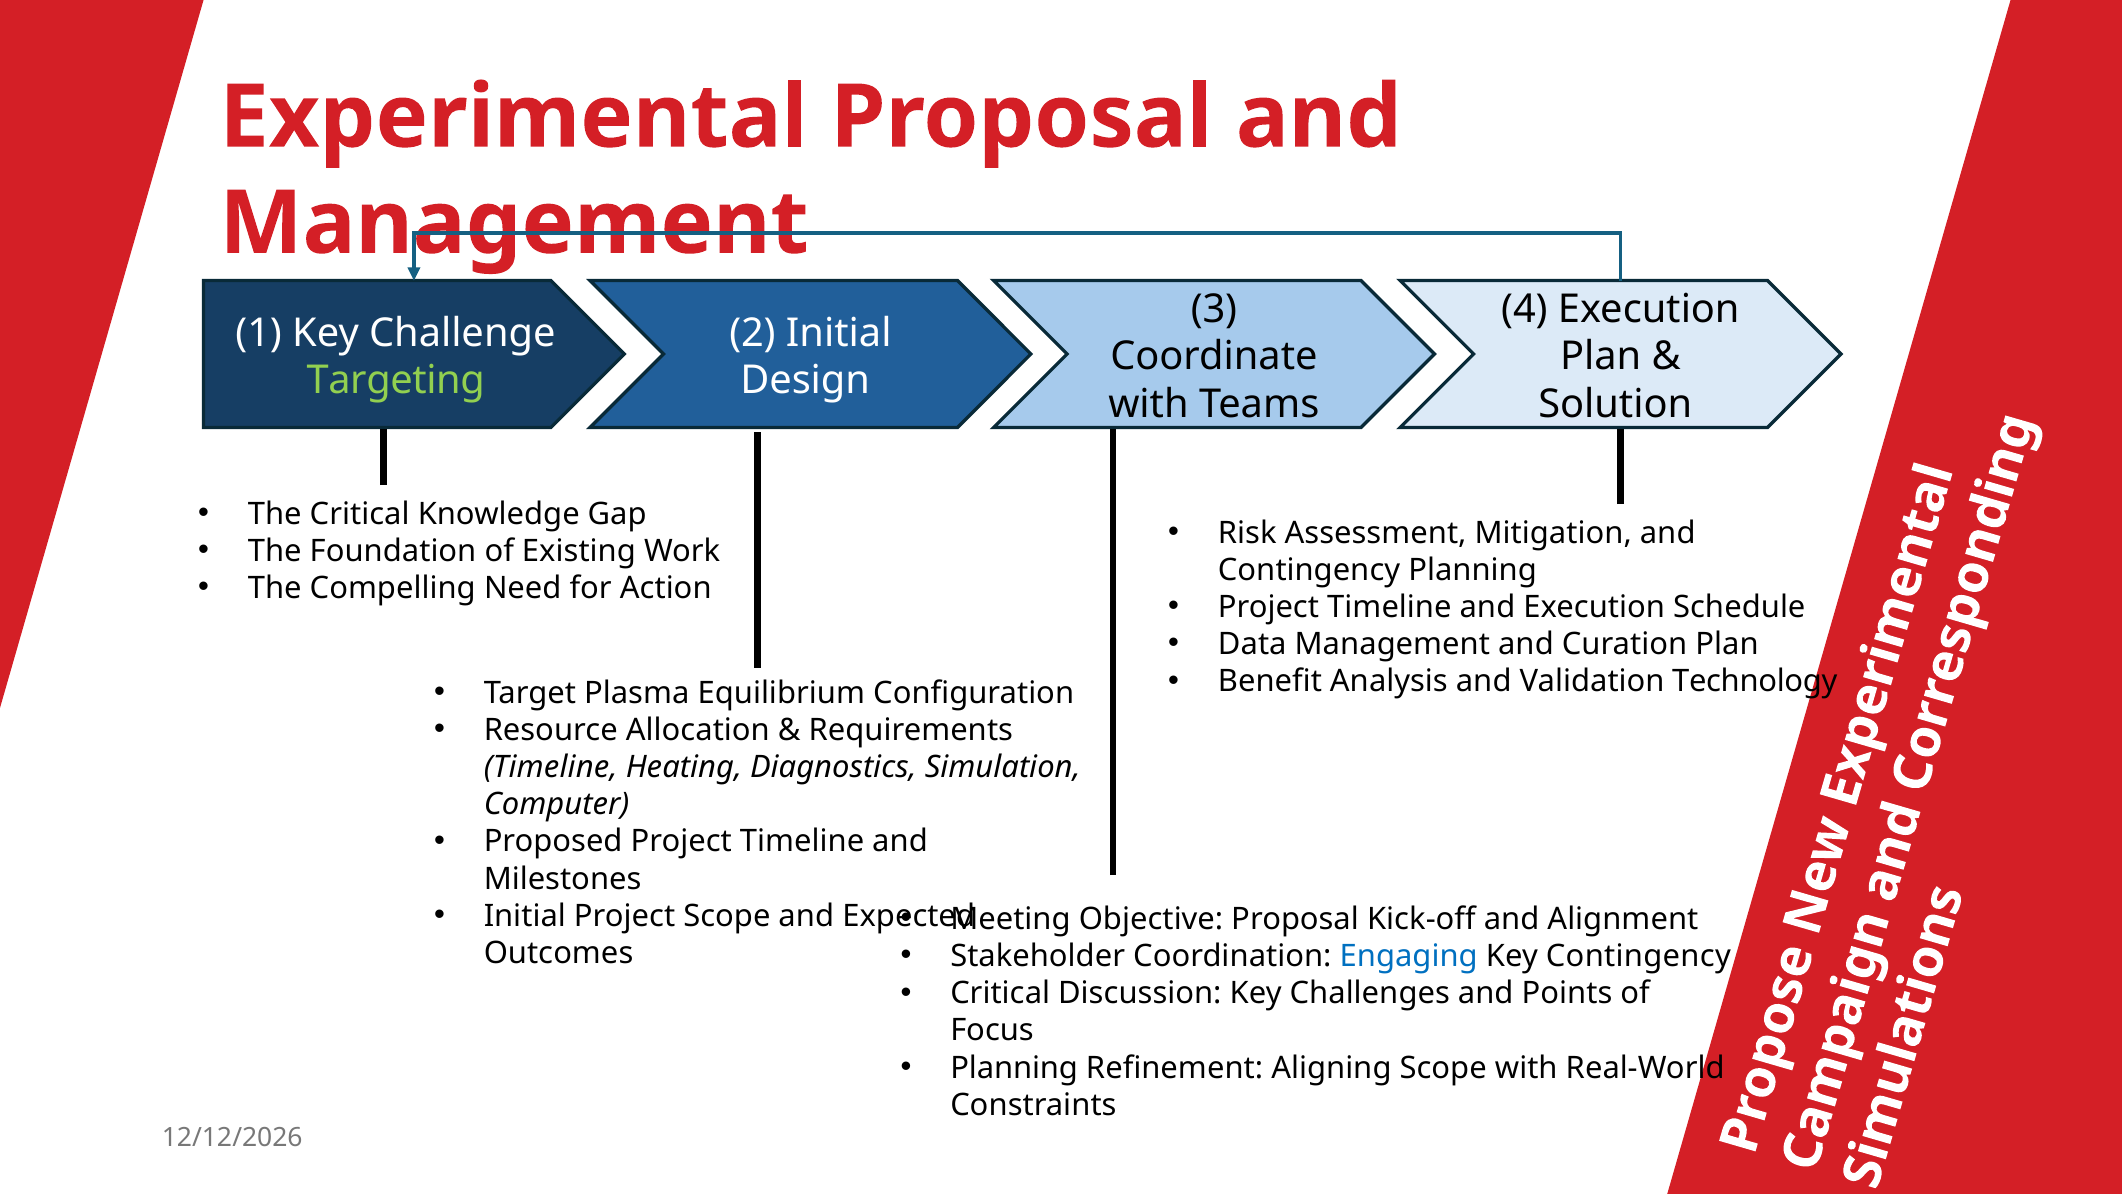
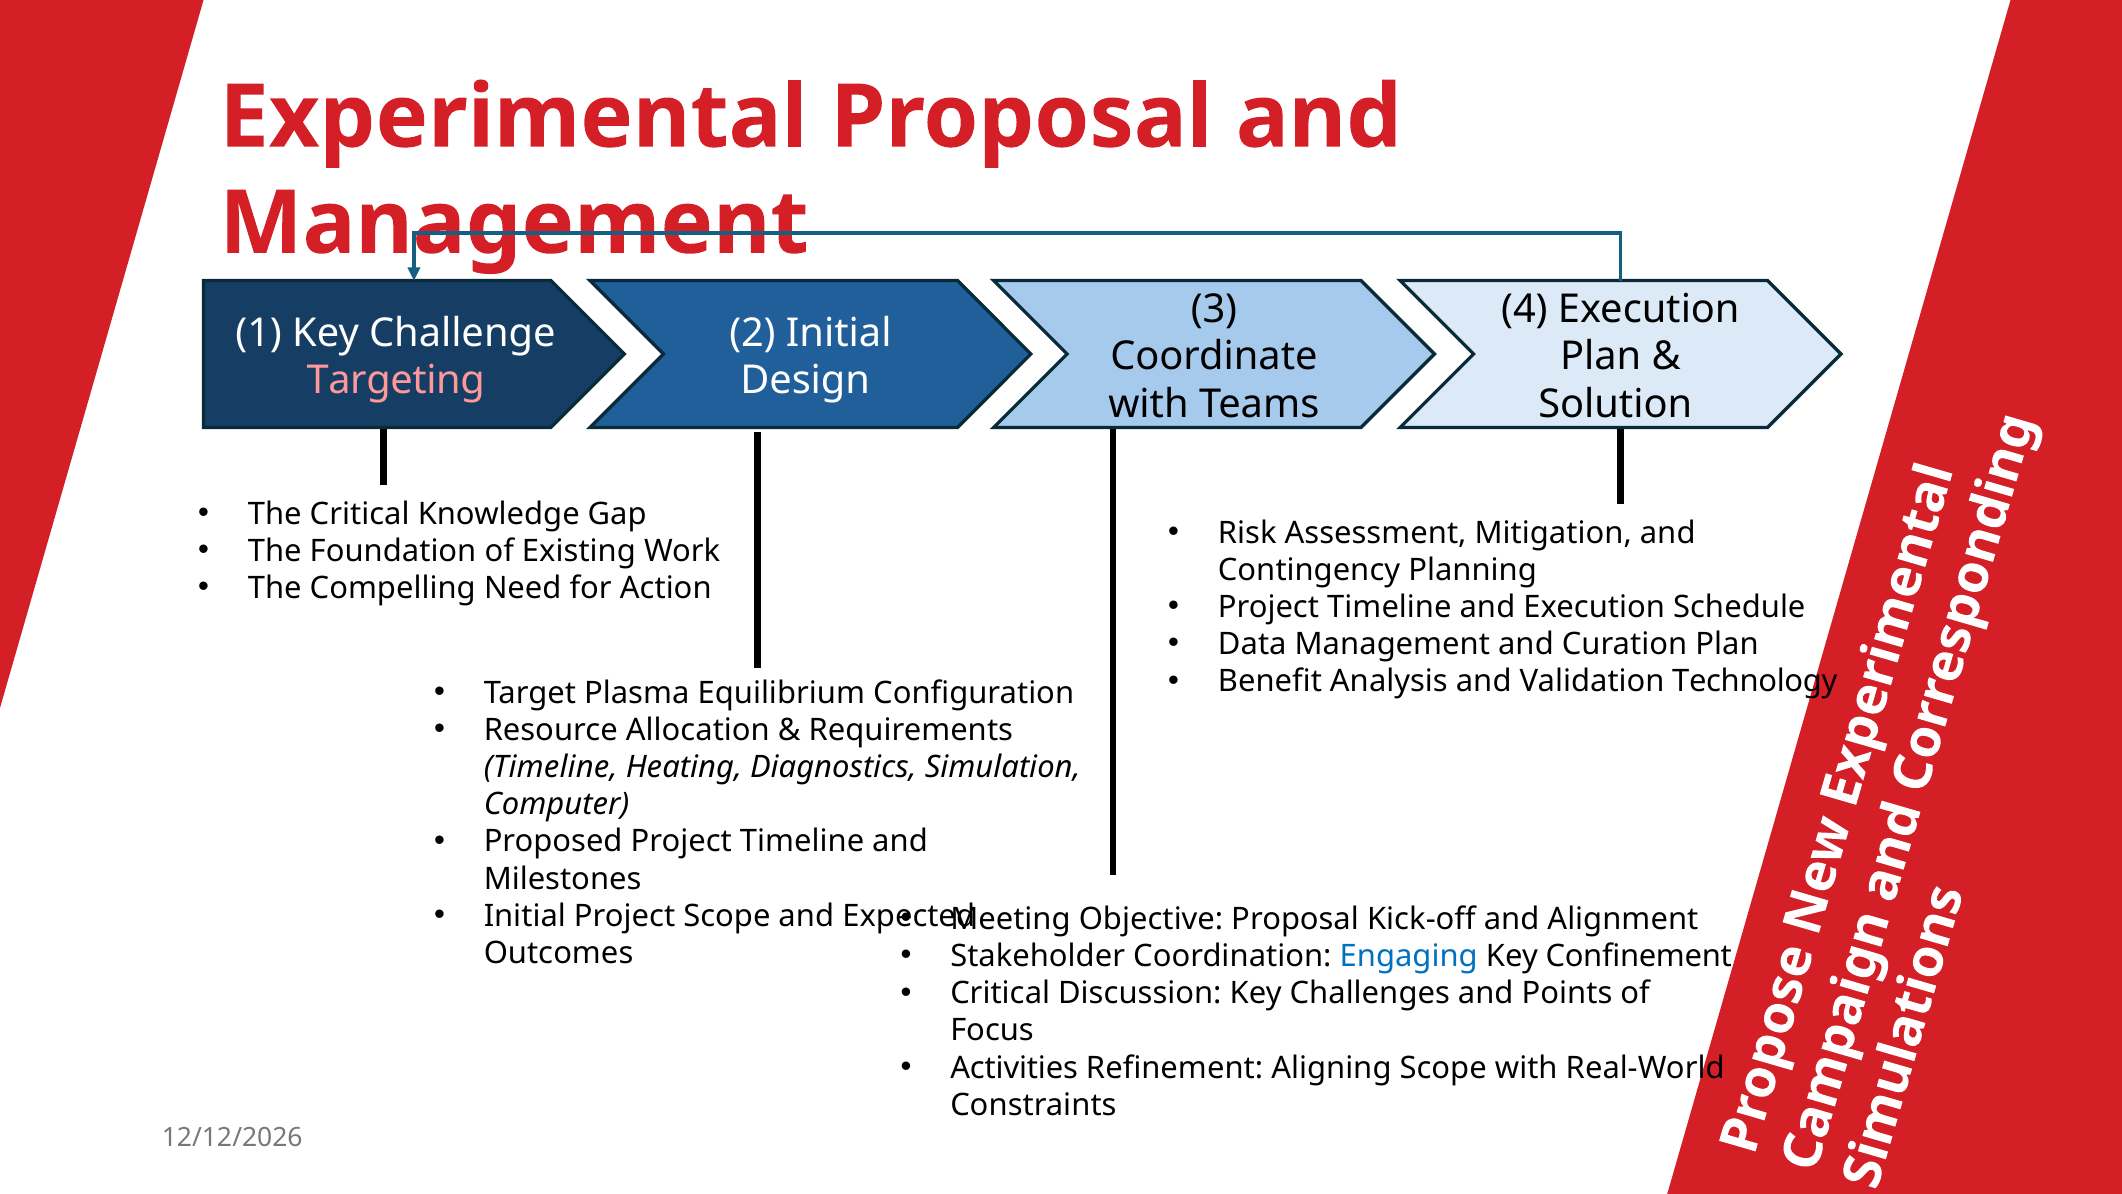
Targeting colour: light green -> pink (396, 381)
Key Contingency: Contingency -> Confinement (1639, 956)
Planning: Planning -> Activities (1014, 1068)
